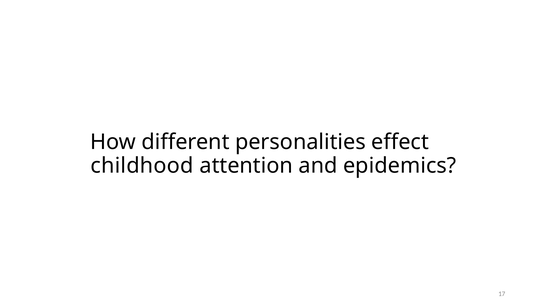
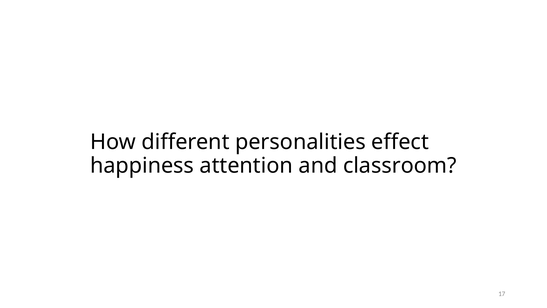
childhood: childhood -> happiness (142, 165)
epidemics: epidemics -> classroom (400, 165)
